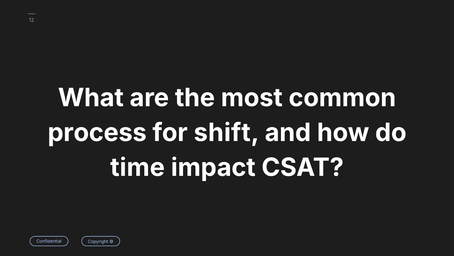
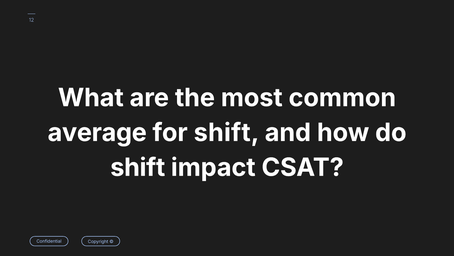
process: process -> average (97, 132)
time: time -> shift (138, 167)
